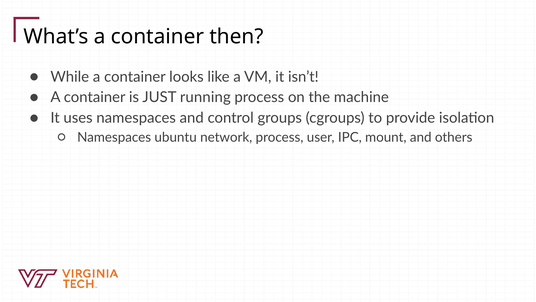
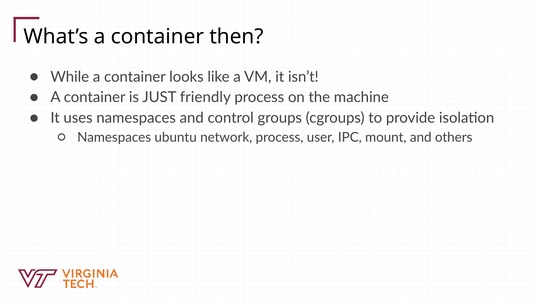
running: running -> friendly (205, 97)
